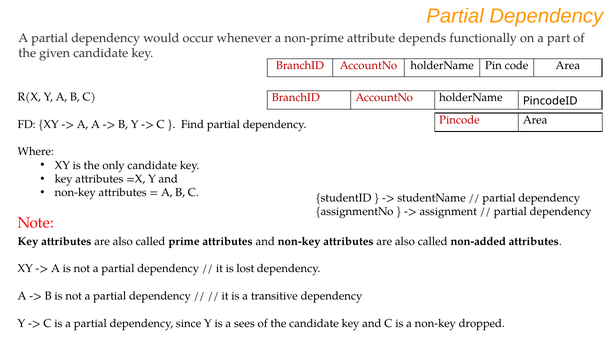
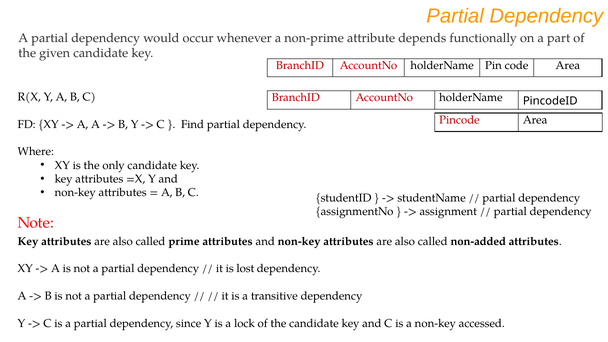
sees: sees -> lock (244, 323)
dropped: dropped -> accessed (482, 323)
